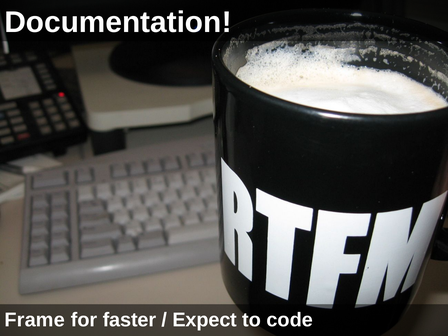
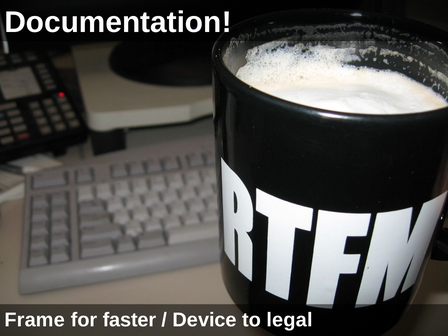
Expect: Expect -> Device (205, 320)
code: code -> legal (290, 320)
